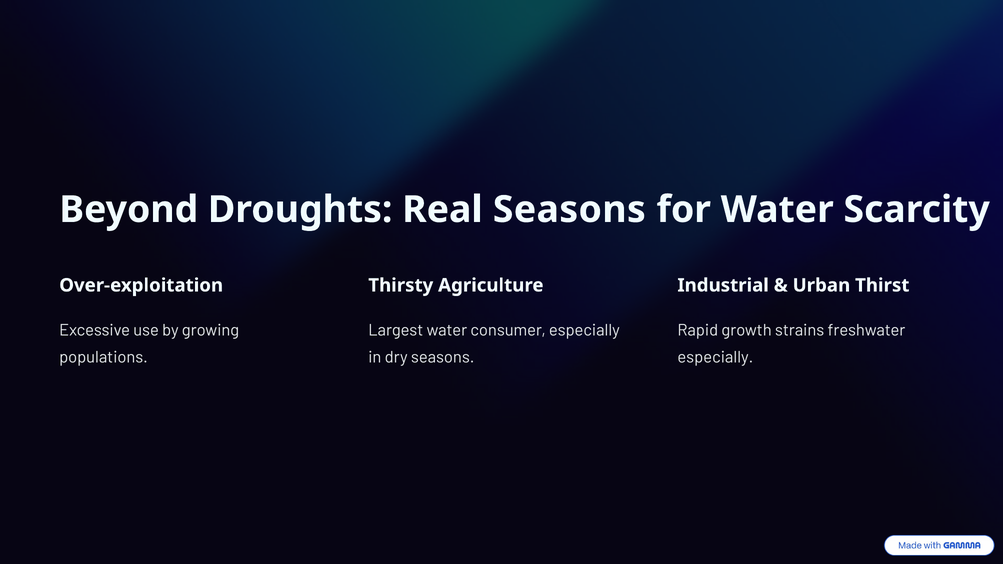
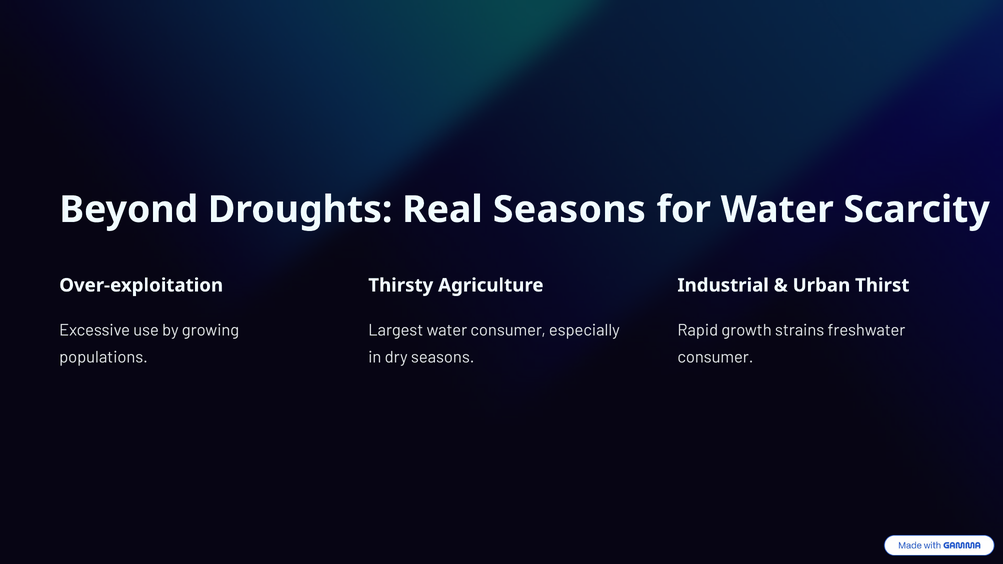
especially: especially -> consumer (715, 358)
